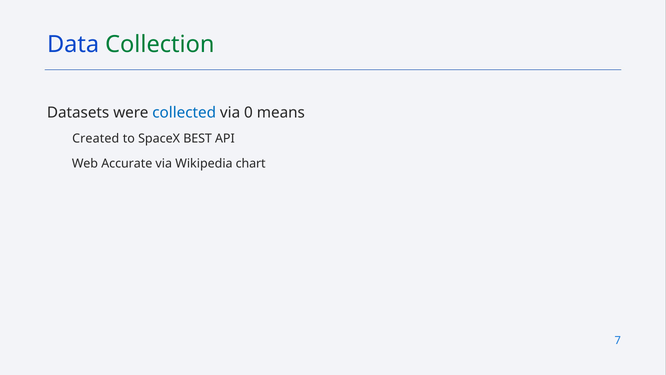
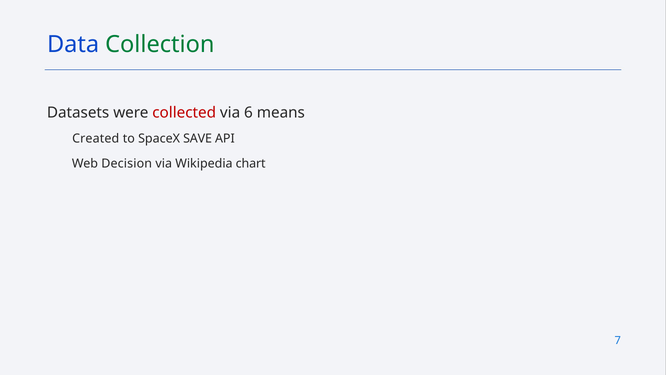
collected colour: blue -> red (184, 112)
0: 0 -> 6 (248, 112)
BEST: BEST -> SAVE (198, 139)
Accurate: Accurate -> Decision (127, 163)
